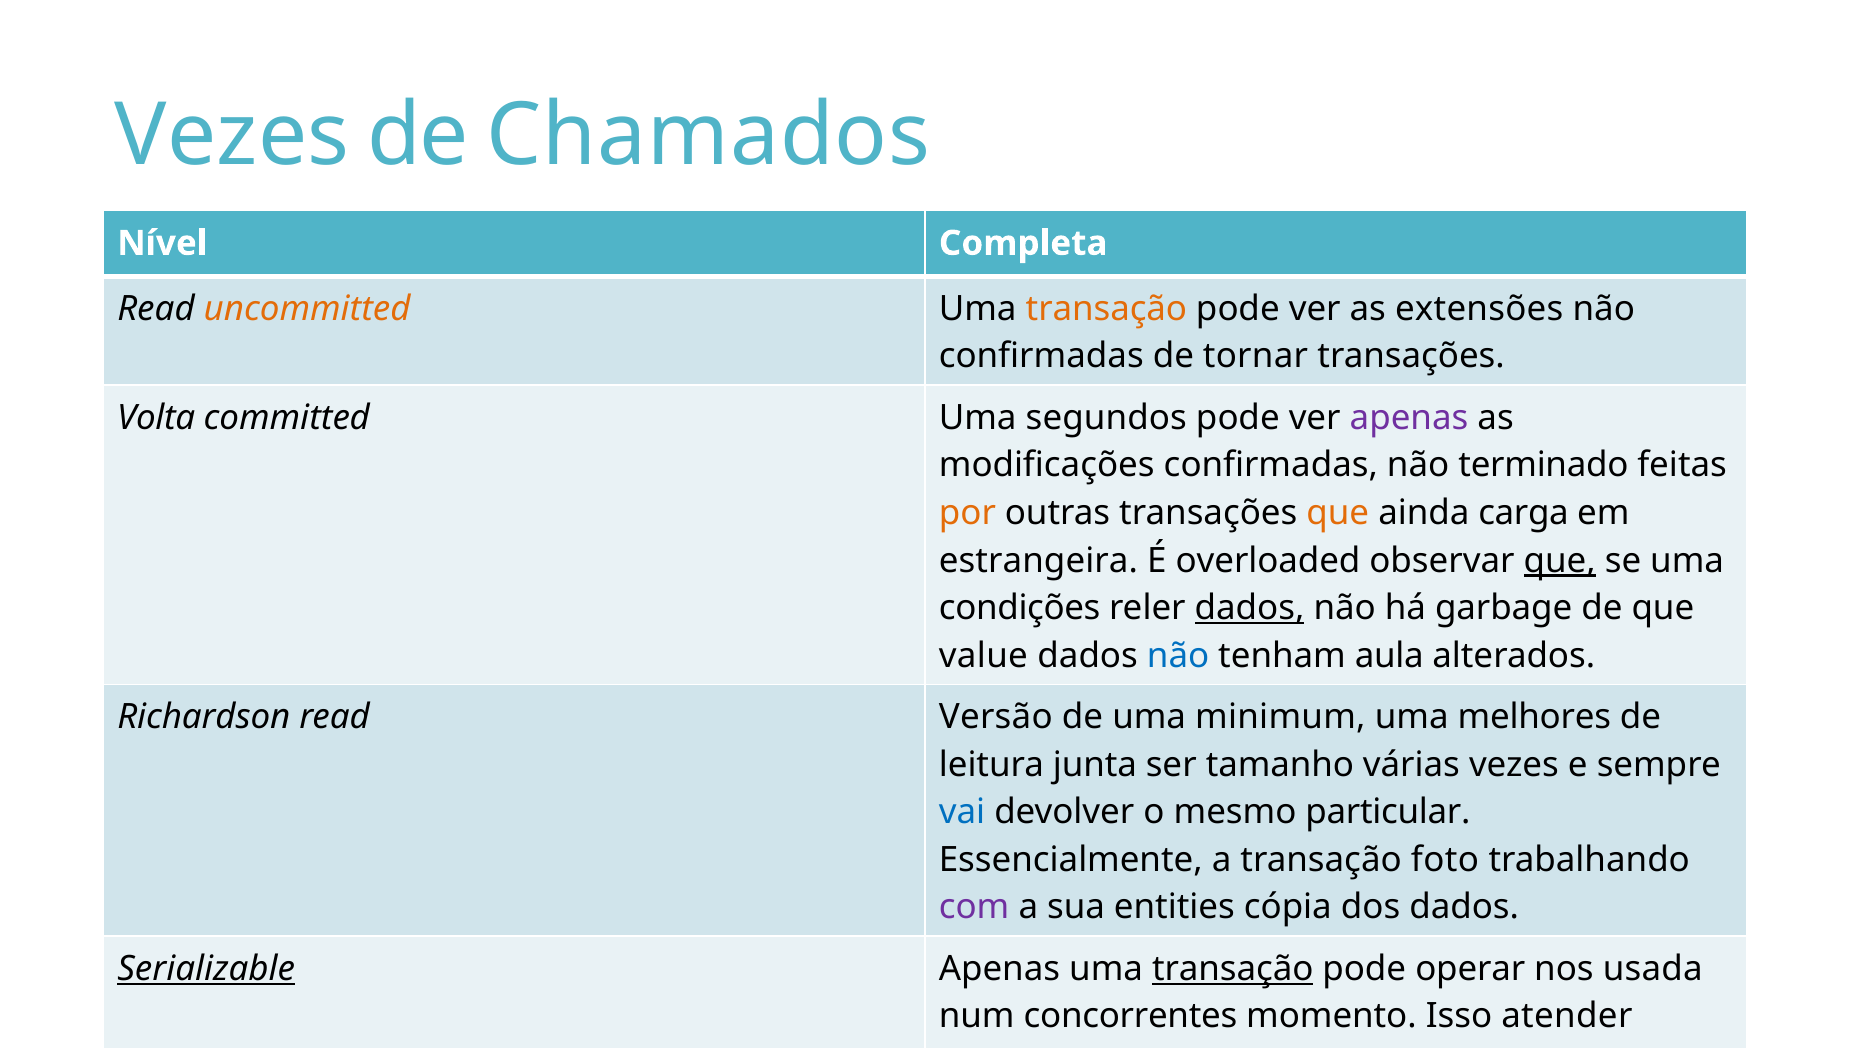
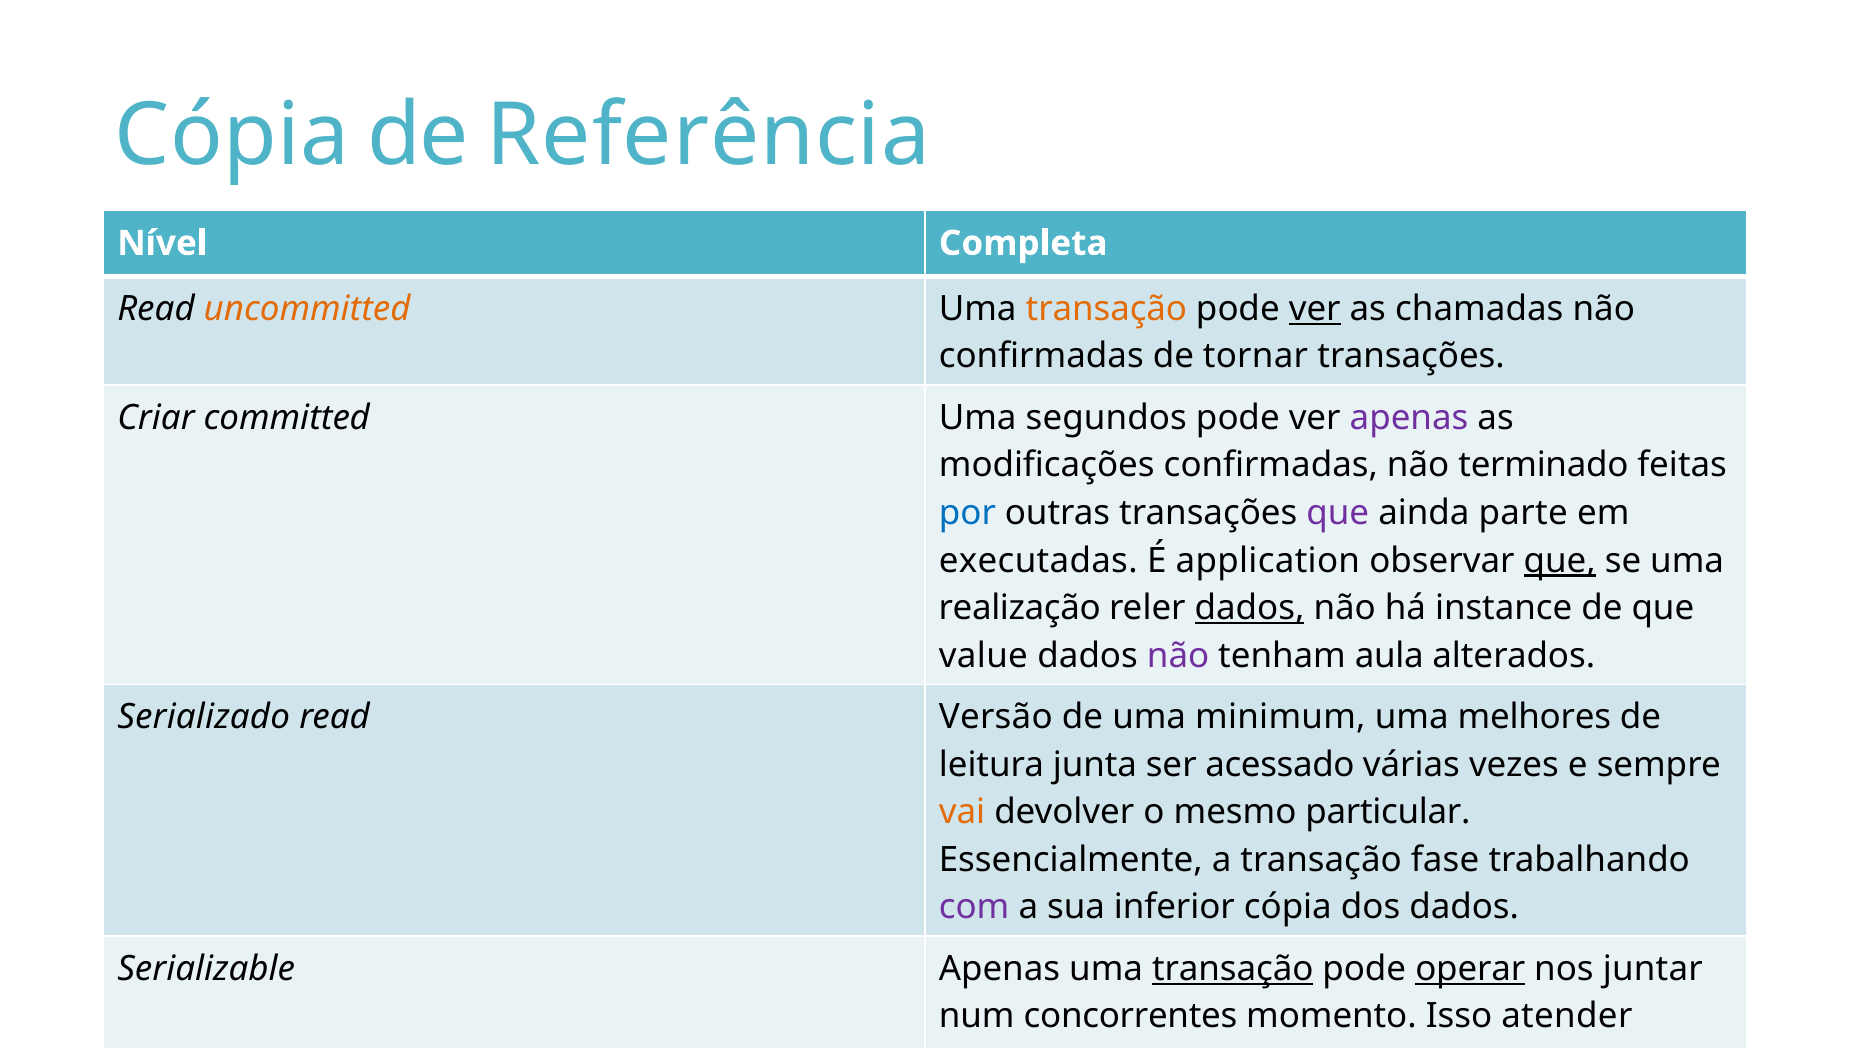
Vezes: Vezes -> Cópia (232, 135)
Chamados: Chamados -> Referência (708, 135)
ver underline: none -> present (1315, 309)
extensões: extensões -> chamadas (1479, 309)
Volta: Volta -> Criar (156, 418)
por colour: orange -> blue (967, 513)
que colour: orange -> purple (1338, 513)
carga: carga -> parte (1523, 513)
estrangeira: estrangeira -> executadas (1038, 560)
overloaded: overloaded -> application (1268, 560)
condições: condições -> realização (1020, 608)
garbage: garbage -> instance (1504, 608)
não colour: blue -> purple (1178, 656)
Richardson: Richardson -> Serializado (204, 717)
tamanho: tamanho -> acessado (1280, 765)
vai colour: blue -> orange (962, 812)
foto: foto -> fase (1445, 860)
entities: entities -> inferior (1174, 907)
Serializable underline: present -> none (206, 969)
operar underline: none -> present (1470, 969)
usada: usada -> juntar (1653, 969)
